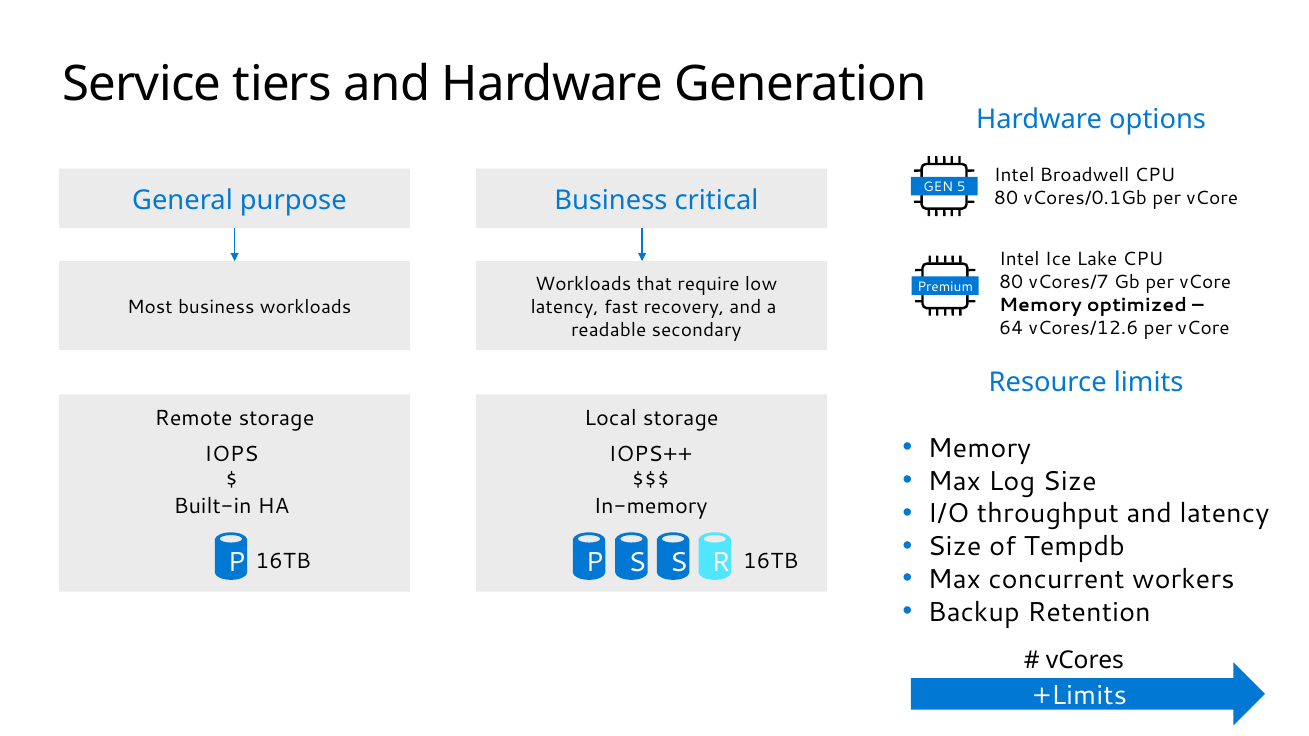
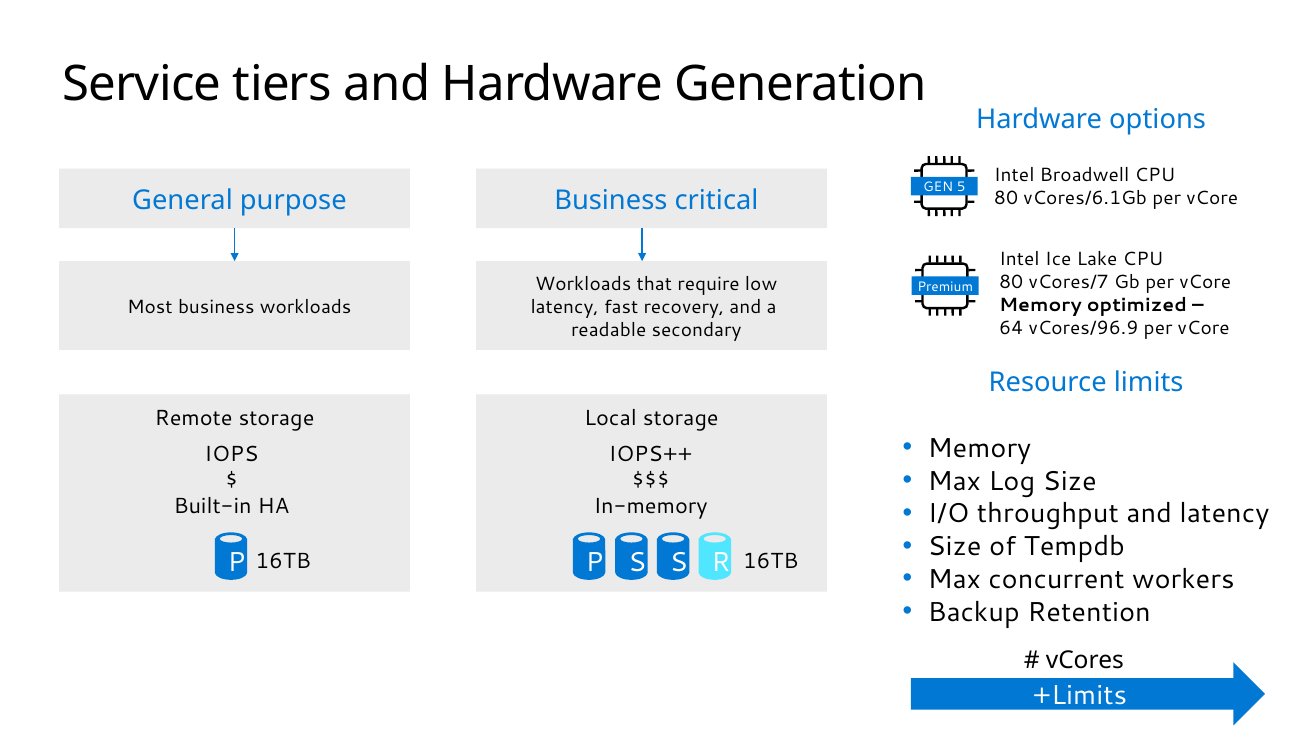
vCores/0.1Gb: vCores/0.1Gb -> vCores/6.1Gb (1085, 198)
vCores/12.6: vCores/12.6 -> vCores/96.9 (1083, 328)
